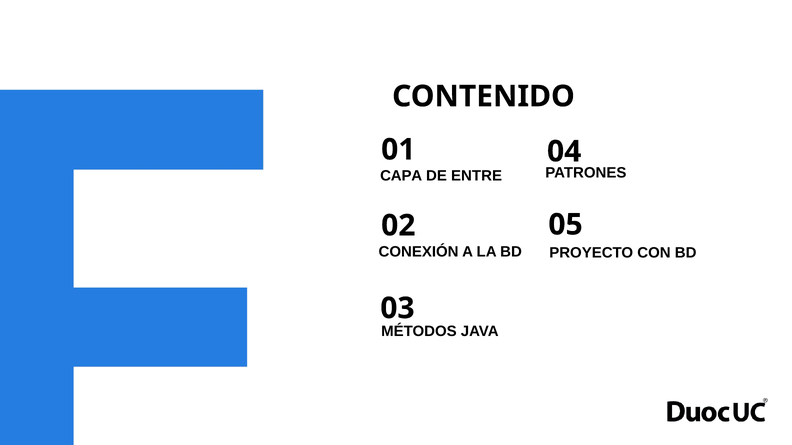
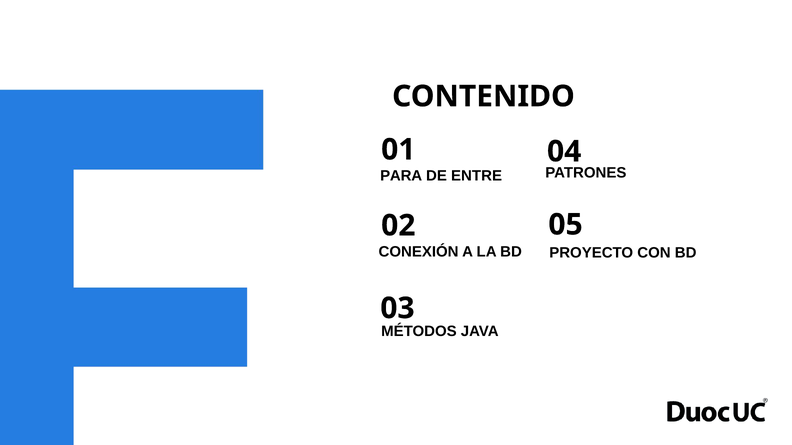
CAPA: CAPA -> PARA (401, 176)
